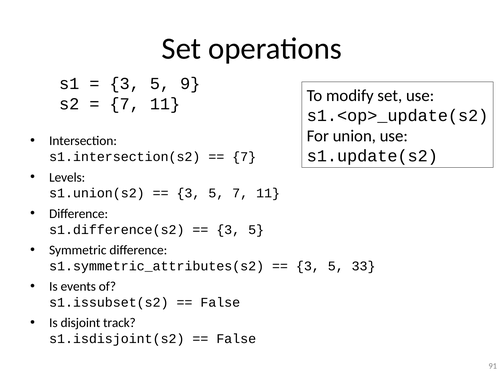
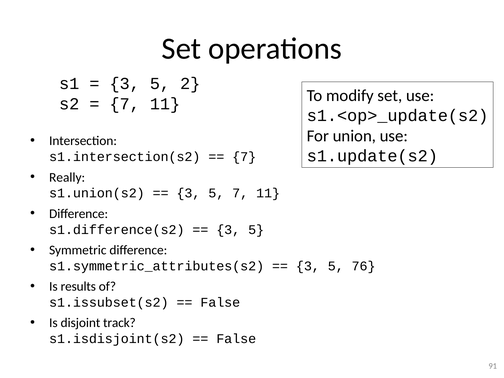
9: 9 -> 2 (190, 84)
Levels: Levels -> Really (67, 177)
33: 33 -> 76 (364, 266)
events: events -> results (78, 286)
